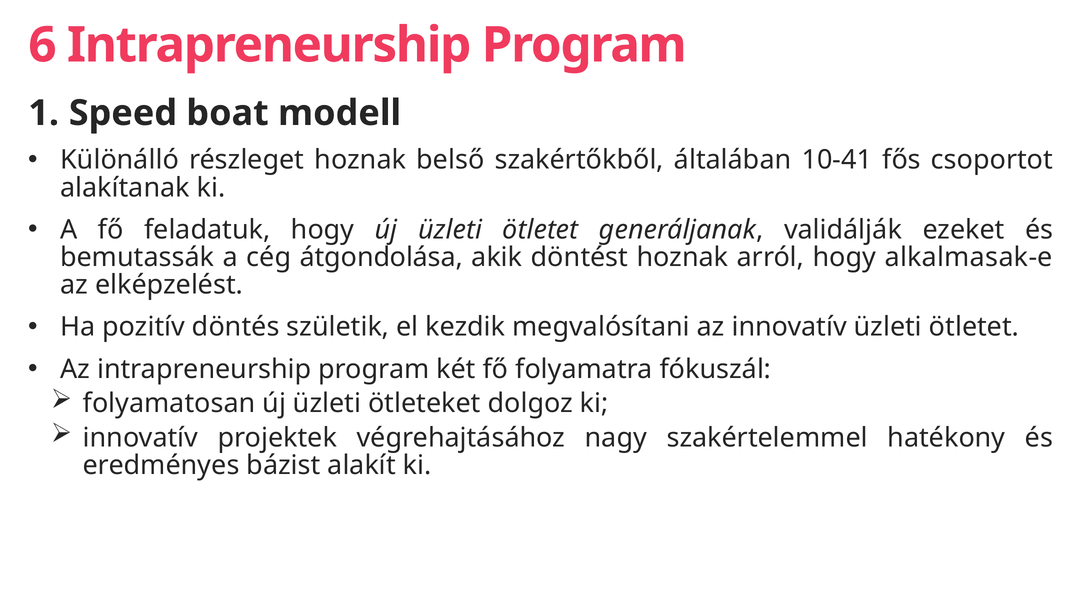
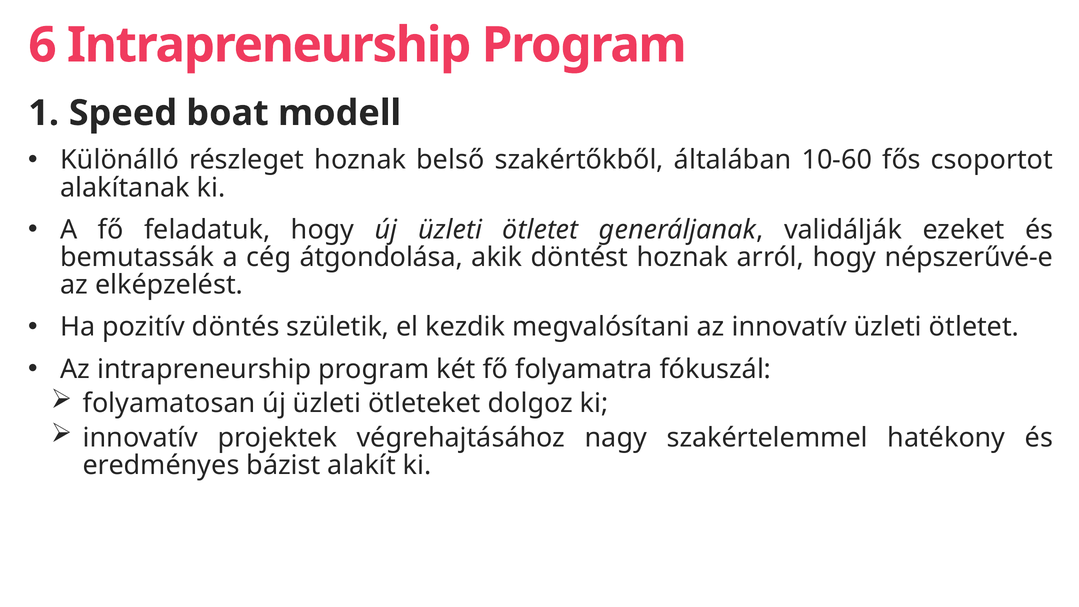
10-41: 10-41 -> 10-60 (837, 160)
alkalmasak-e: alkalmasak-e -> népszerűvé-e (969, 257)
